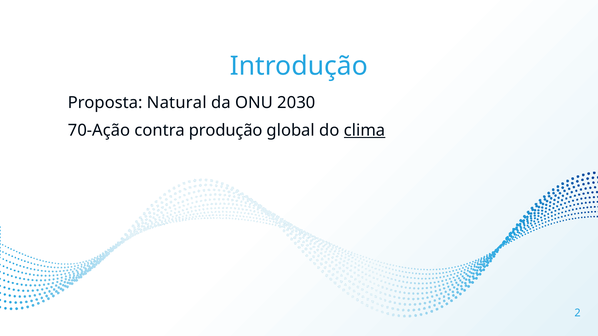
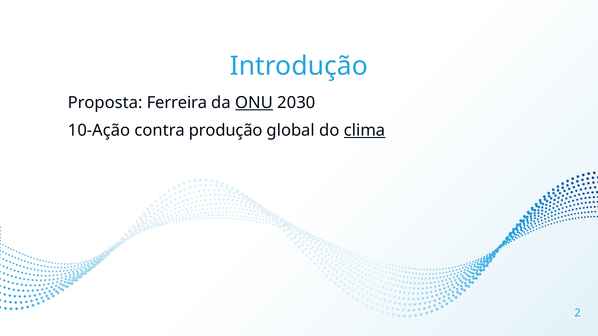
Natural: Natural -> Ferreira (177, 103)
ONU underline: none -> present (254, 103)
70-Ação: 70-Ação -> 10-Ação (99, 131)
